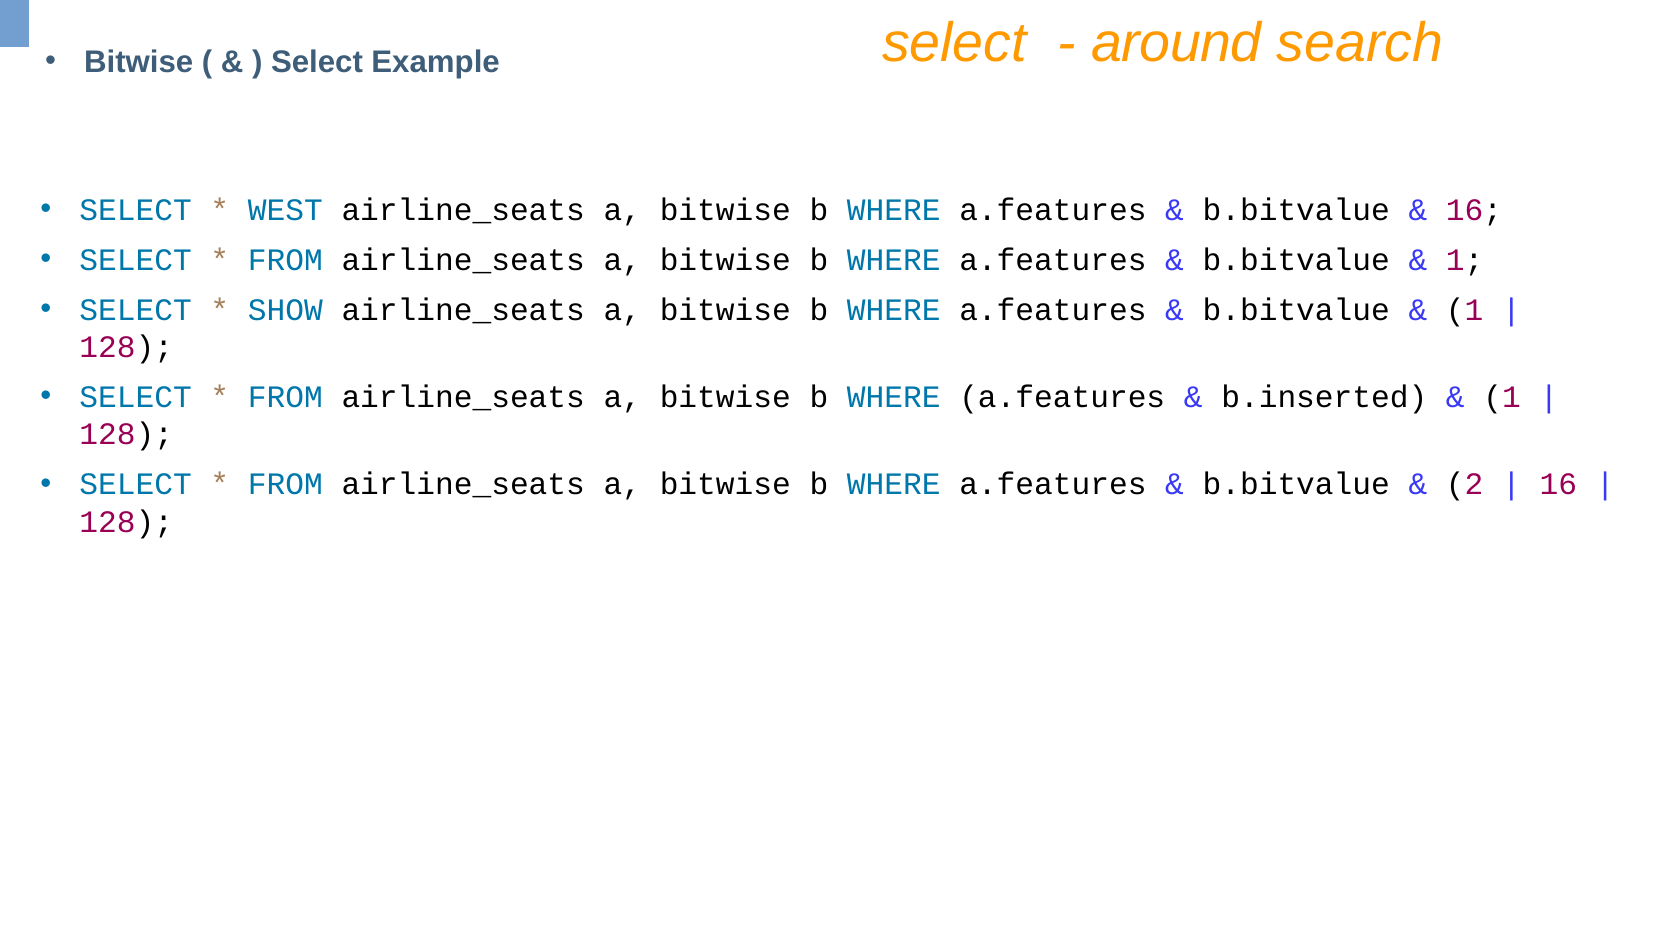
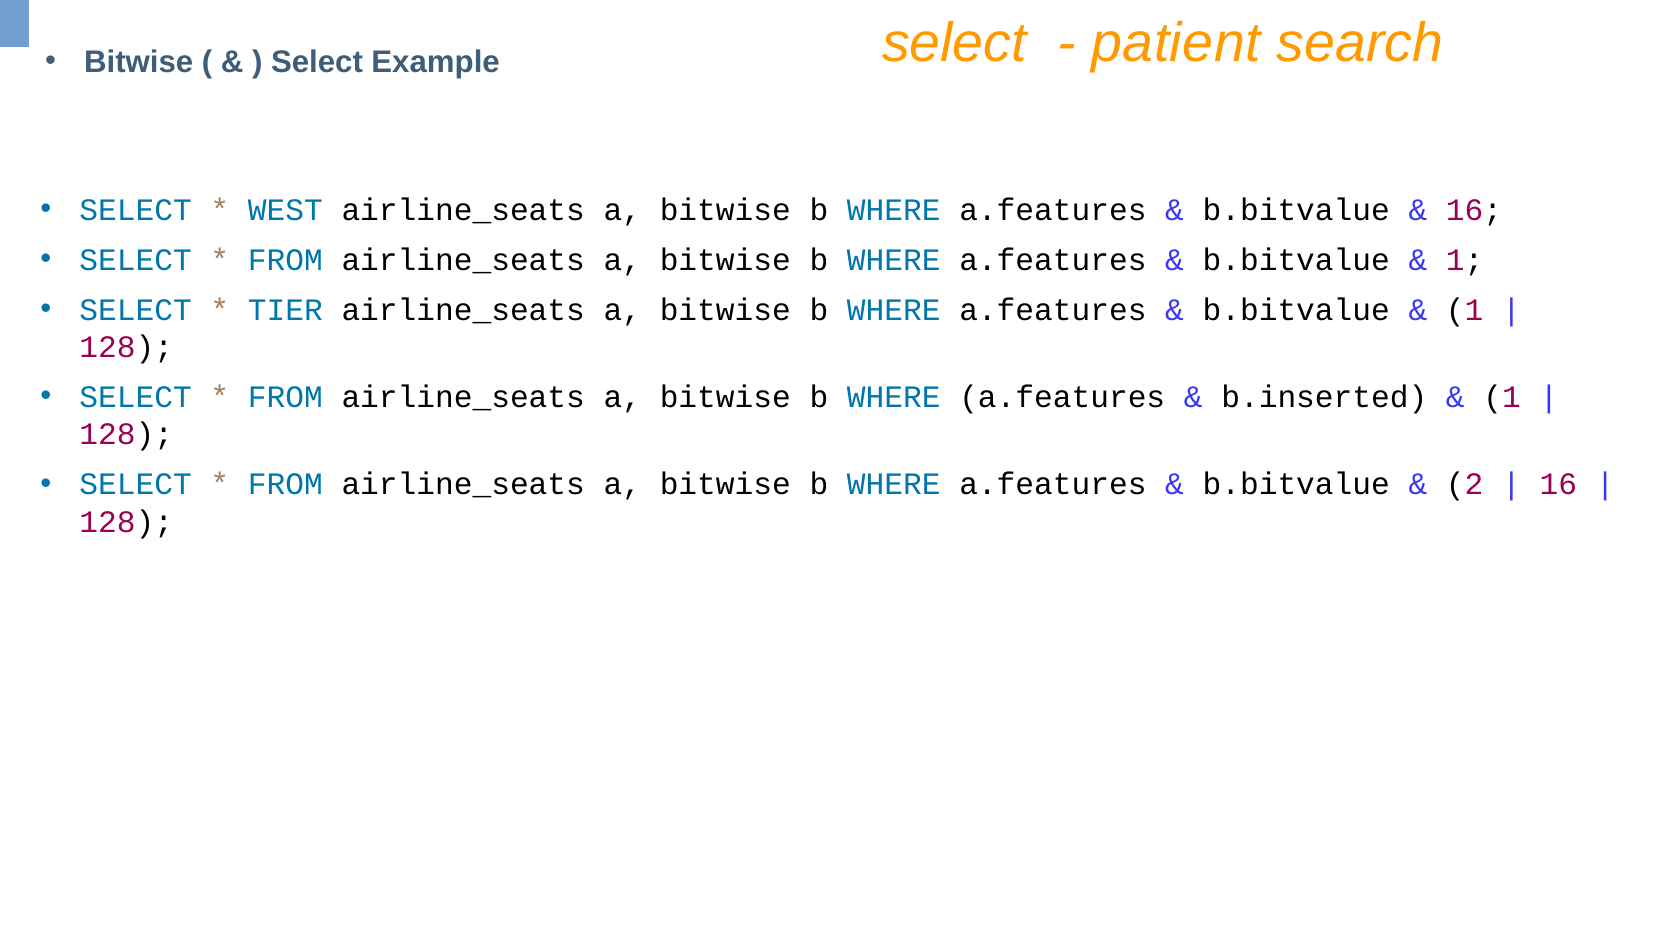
around: around -> patient (1176, 43)
SHOW: SHOW -> TIER (285, 310)
